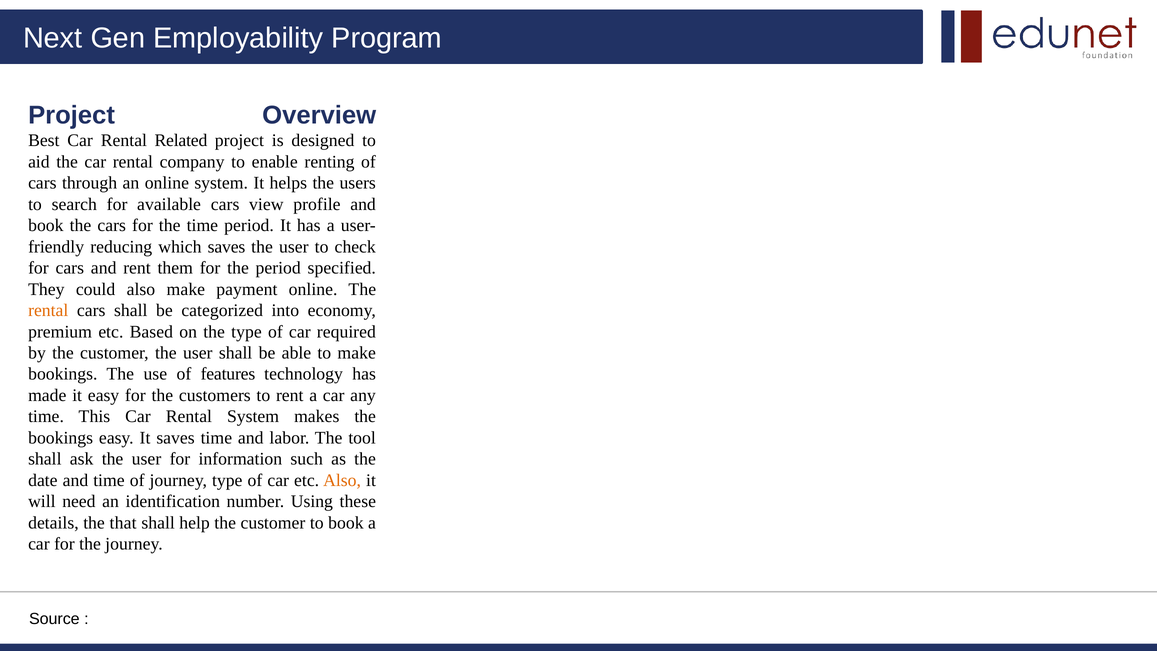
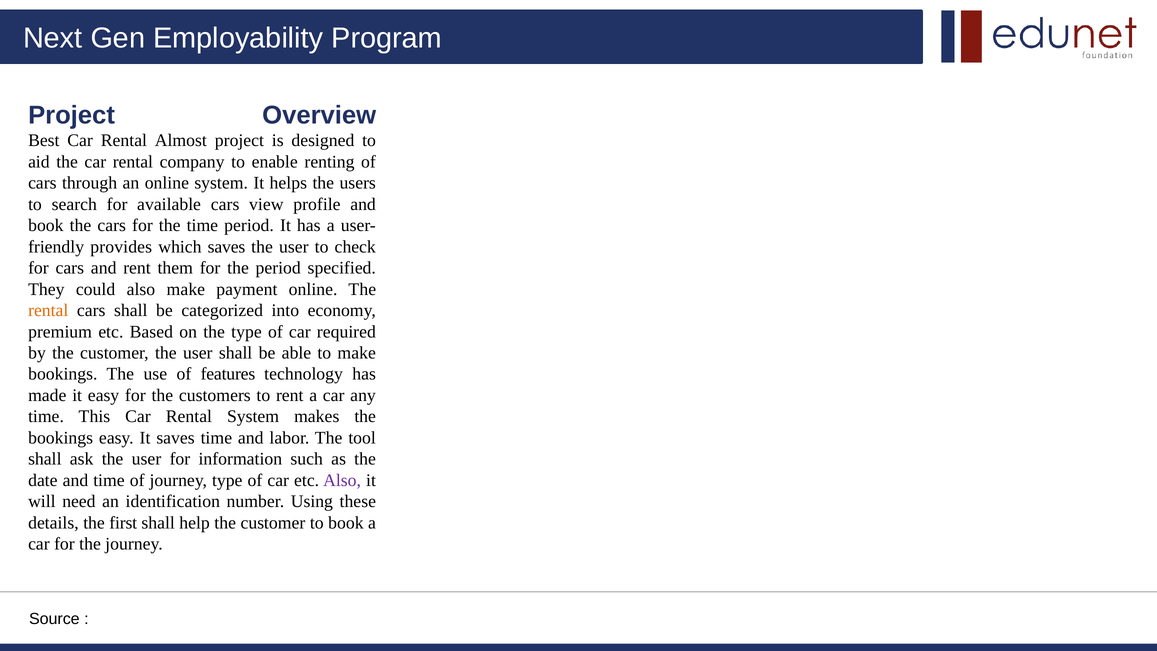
Related: Related -> Almost (181, 141)
reducing: reducing -> provides (121, 247)
Also colour: orange -> purple (342, 480)
that: that -> first (123, 523)
